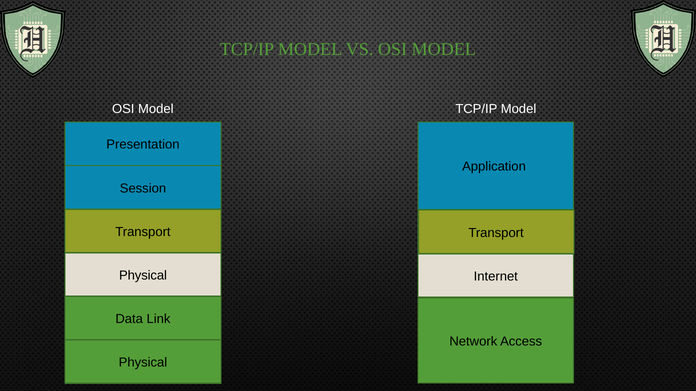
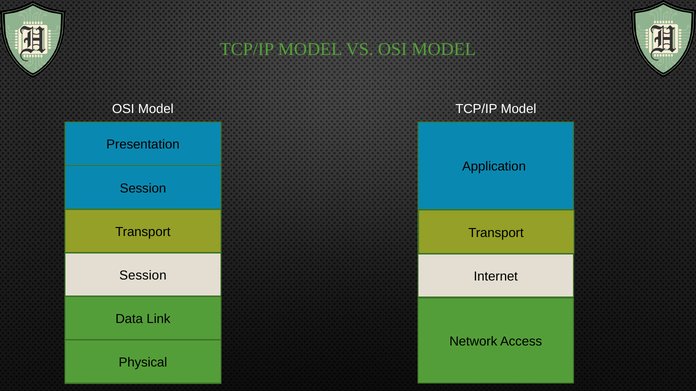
Physical: Physical -> Session (143, 276)
